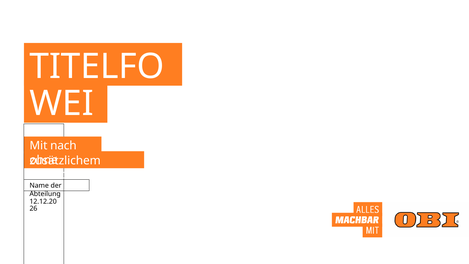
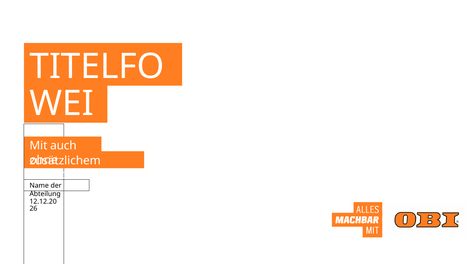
nach: nach -> auch (63, 146)
